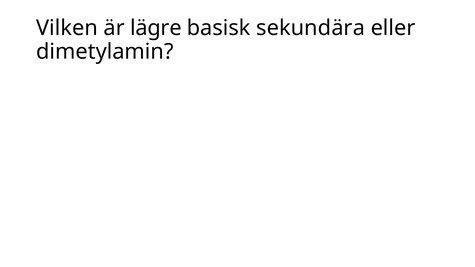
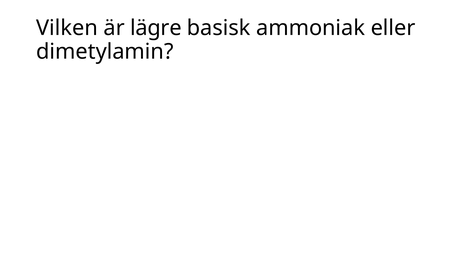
sekundära: sekundära -> ammoniak (311, 28)
